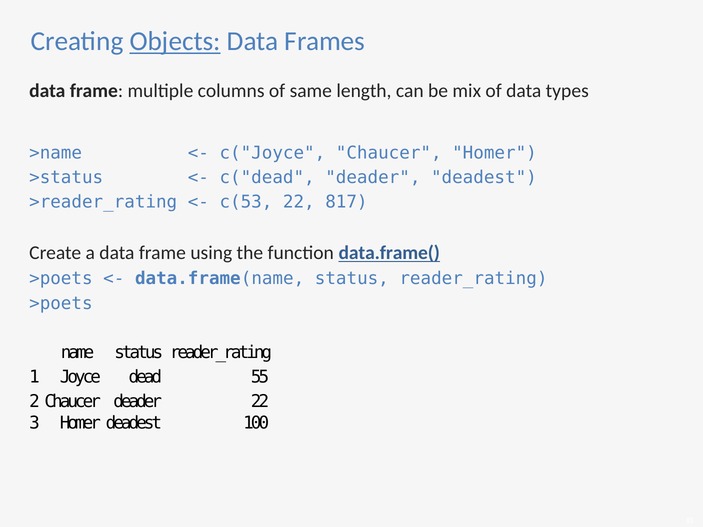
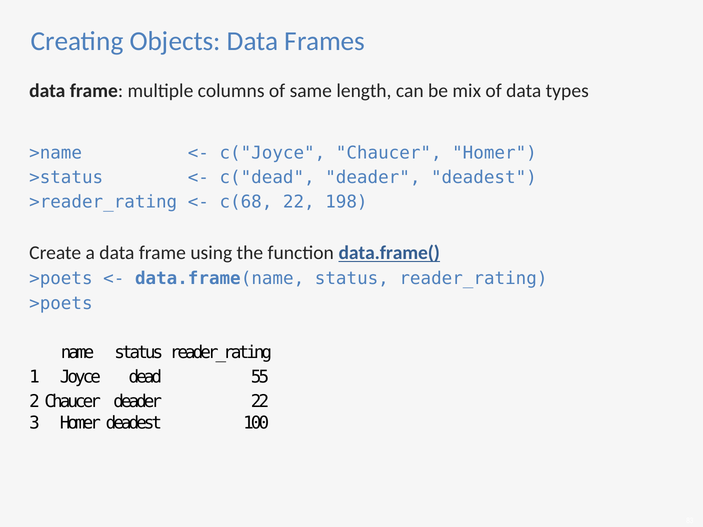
Objects underline: present -> none (175, 41)
c(53: c(53 -> c(68 (246, 202)
817: 817 -> 198 (346, 202)
